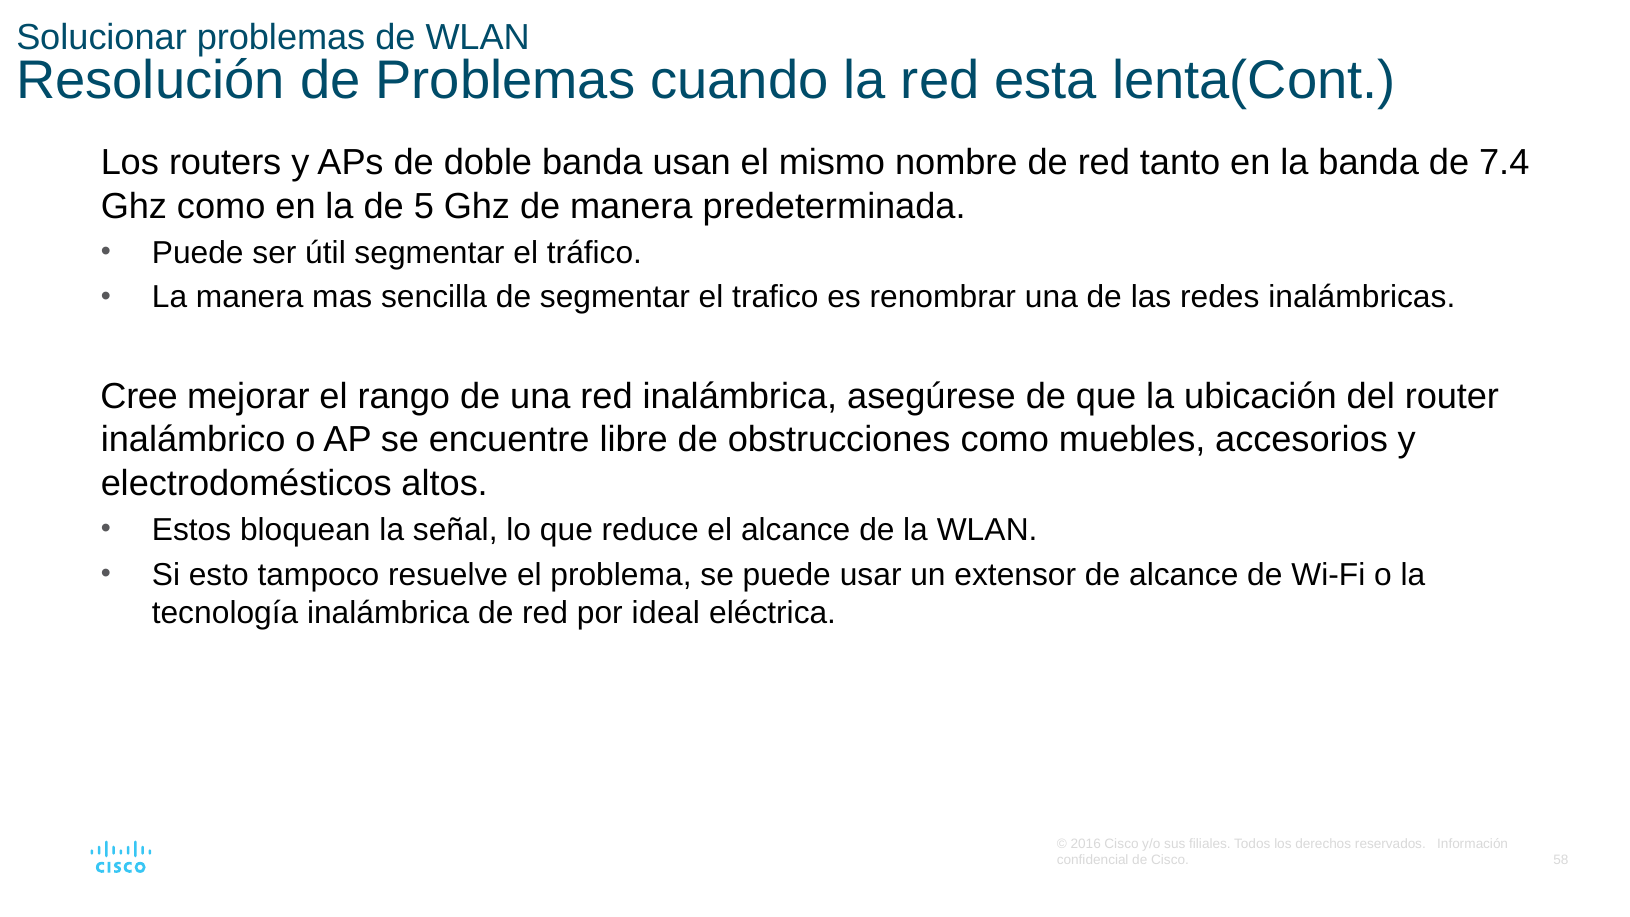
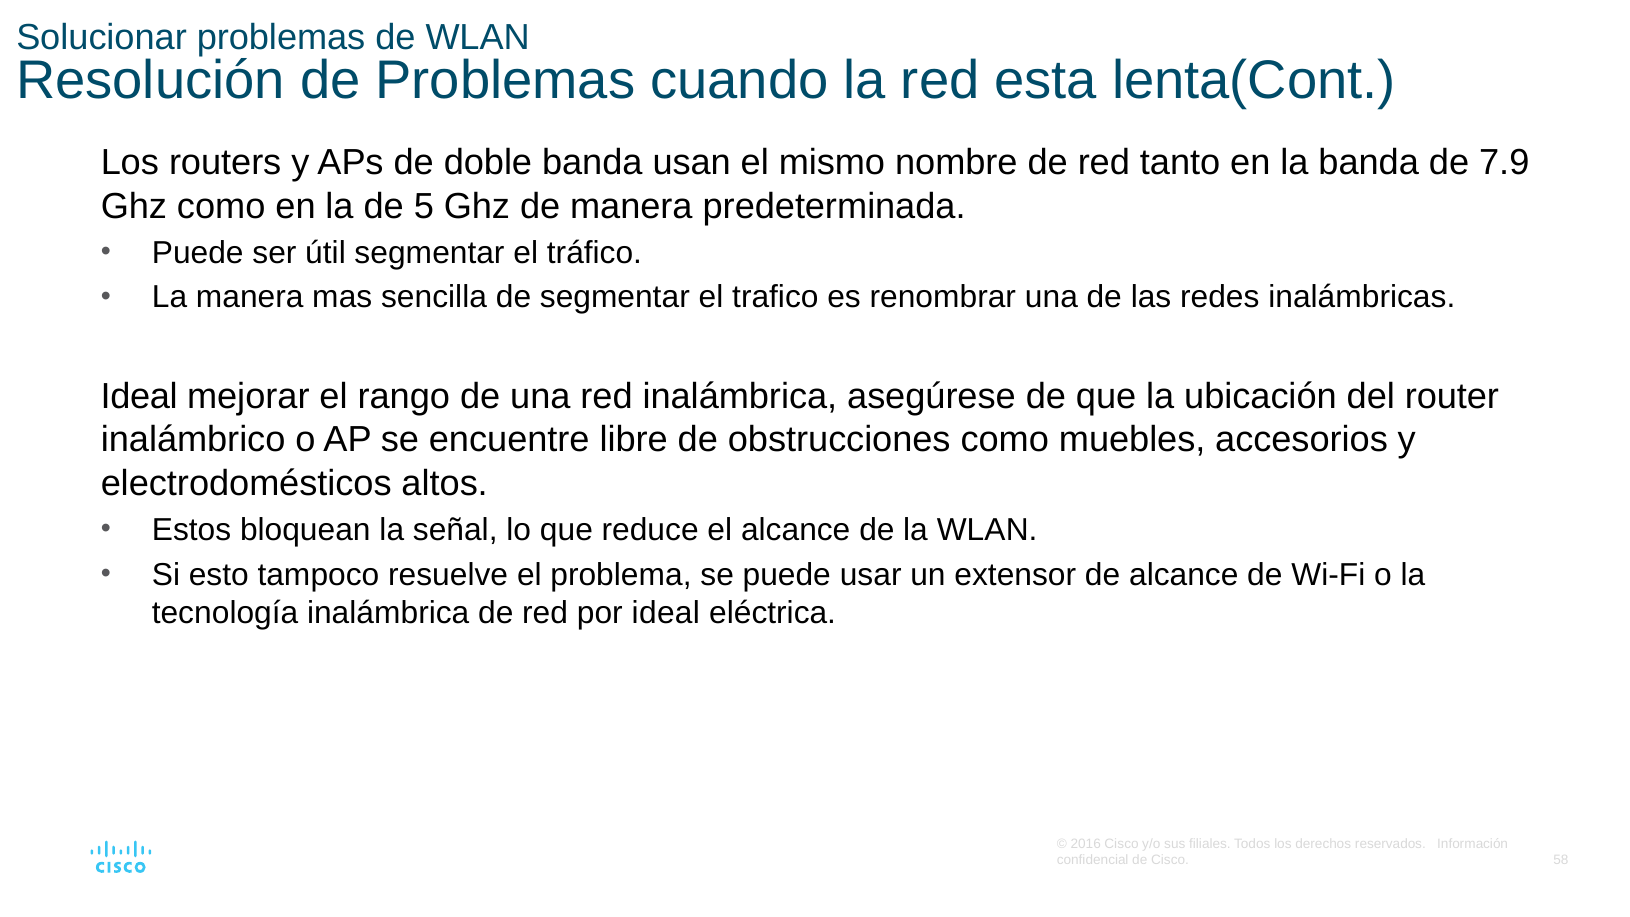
7.4: 7.4 -> 7.9 (1504, 163)
Cree: Cree -> Ideal (139, 397)
